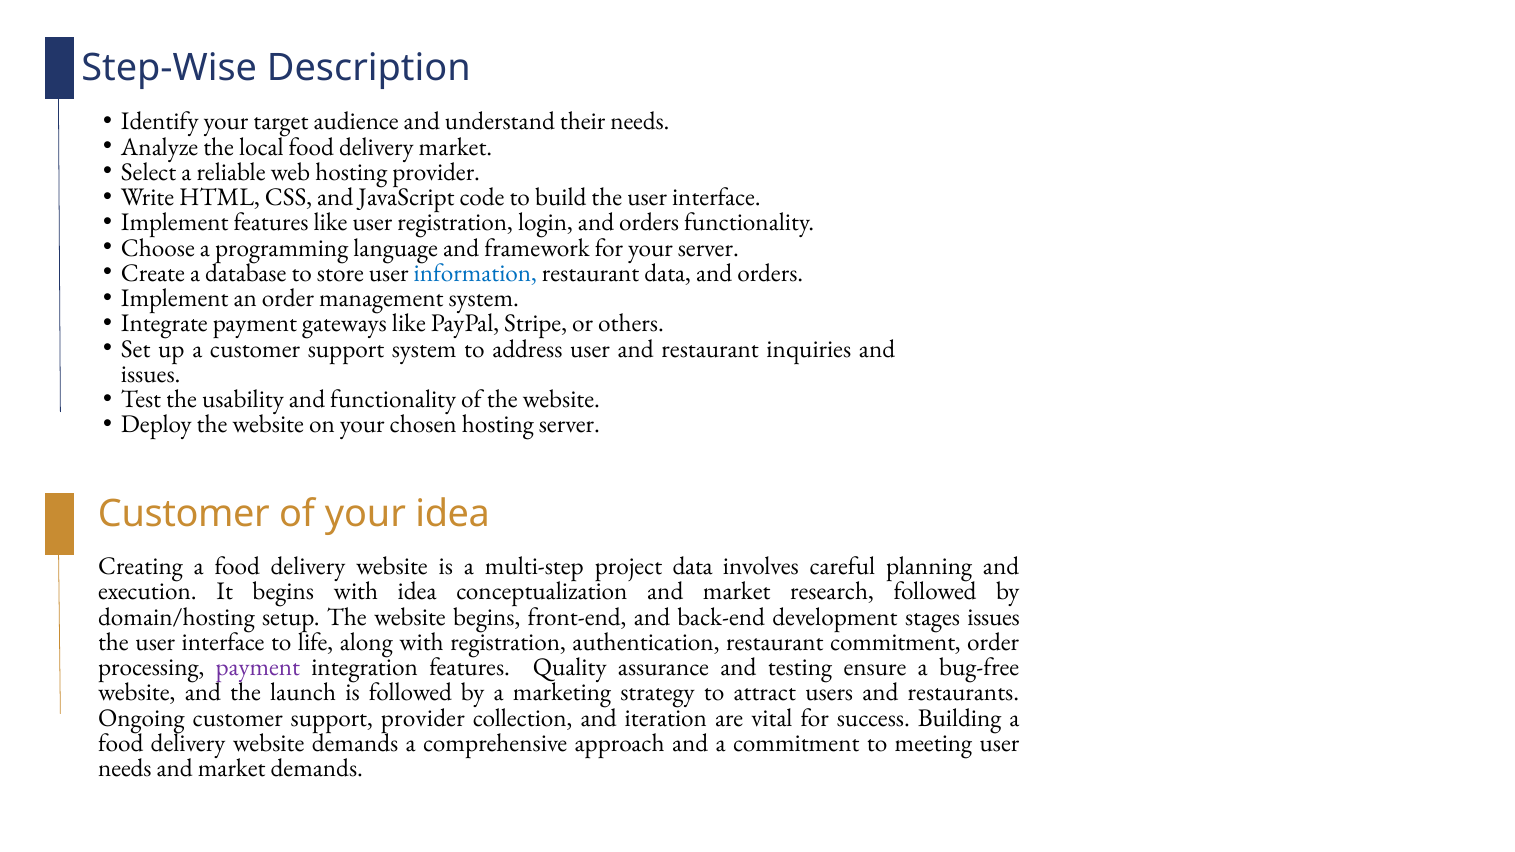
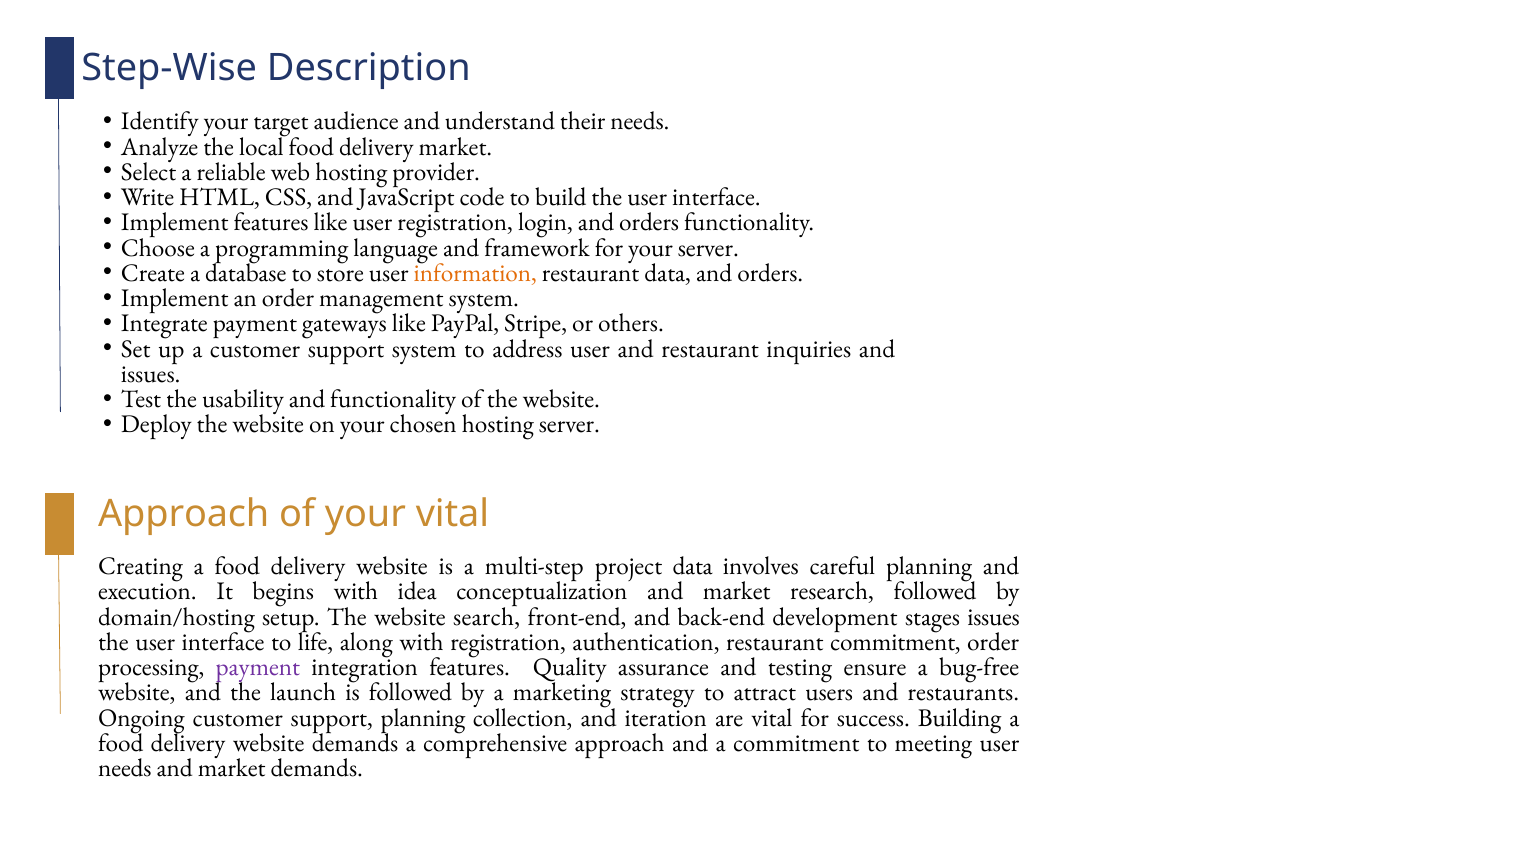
information colour: blue -> orange (475, 273)
Customer: Customer -> Approach (184, 514)
your idea: idea -> vital (452, 514)
website begins: begins -> search (487, 617)
support provider: provider -> planning (423, 718)
